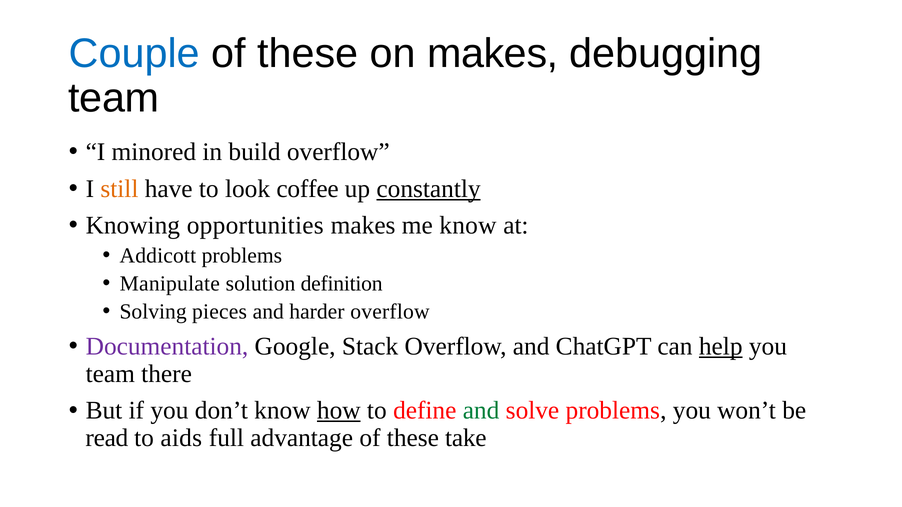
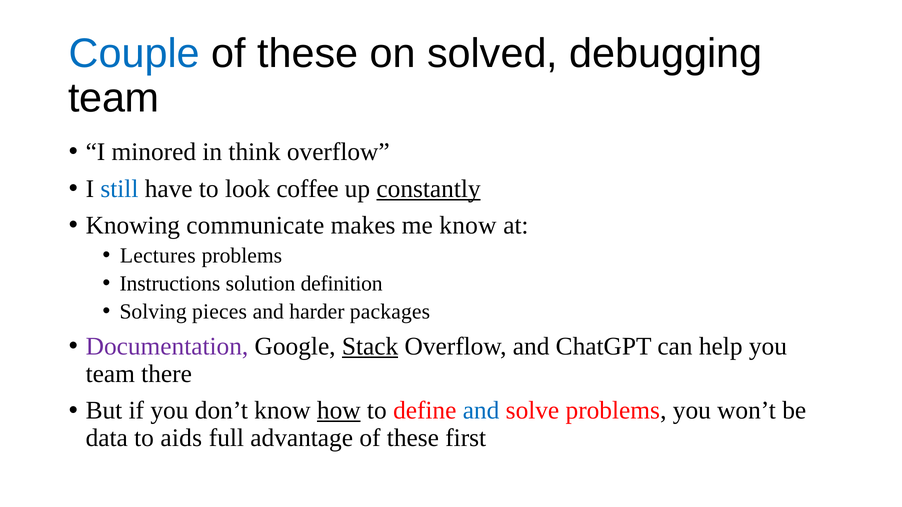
on makes: makes -> solved (492, 53)
build: build -> think (255, 152)
still colour: orange -> blue (119, 189)
opportunities: opportunities -> communicate (255, 226)
Addicott: Addicott -> Lectures (158, 256)
Manipulate: Manipulate -> Instructions (170, 284)
harder overflow: overflow -> packages (390, 312)
Stack underline: none -> present (370, 347)
help underline: present -> none (721, 347)
and colour: green -> blue (481, 411)
read: read -> data (107, 438)
take: take -> first (466, 438)
